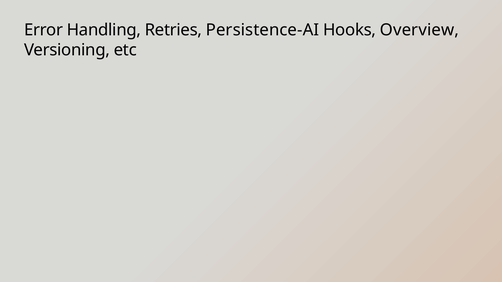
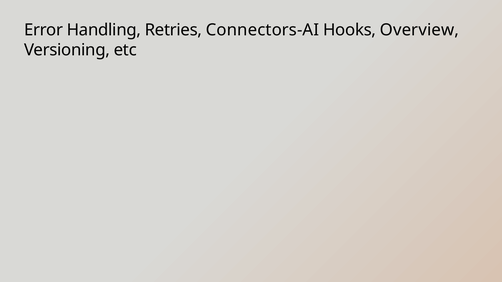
Persistence-AI: Persistence-AI -> Connectors-AI (263, 30)
